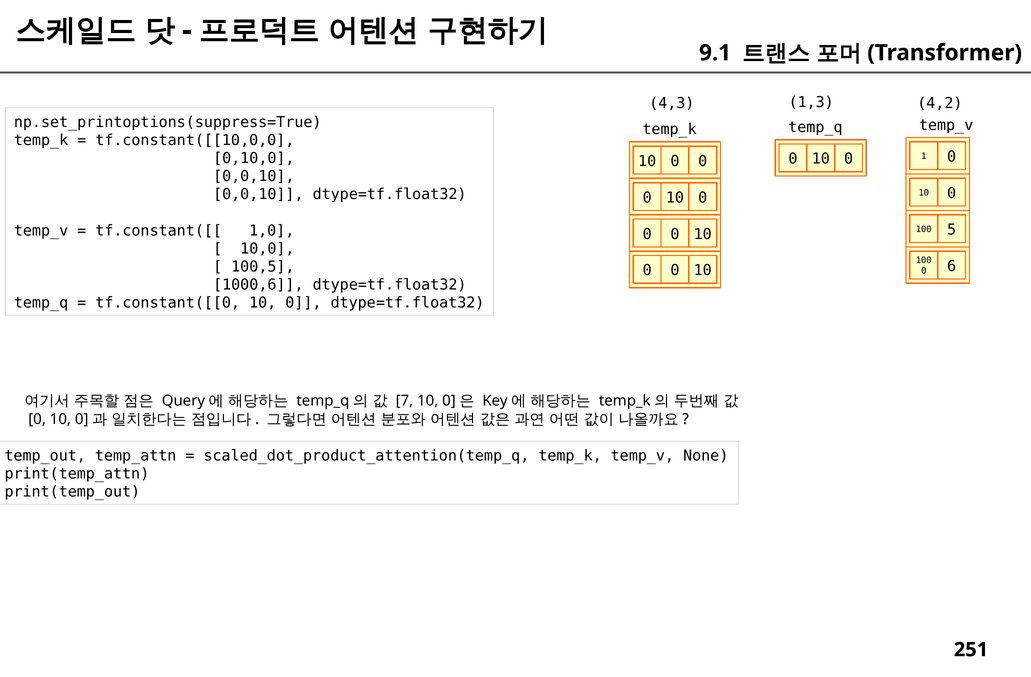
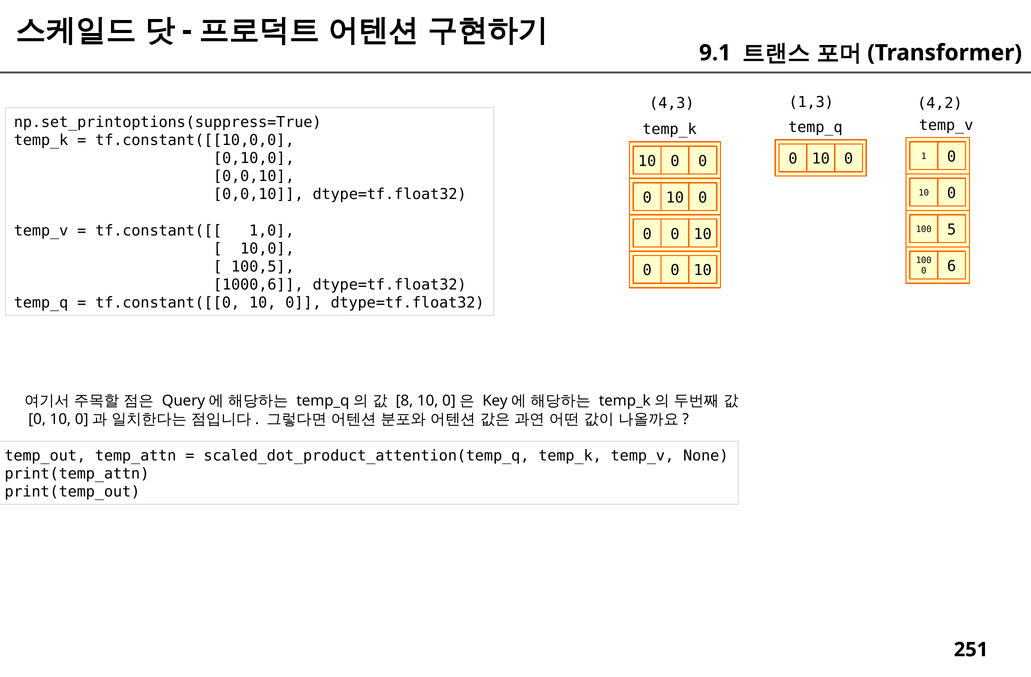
7: 7 -> 8 (404, 401)
